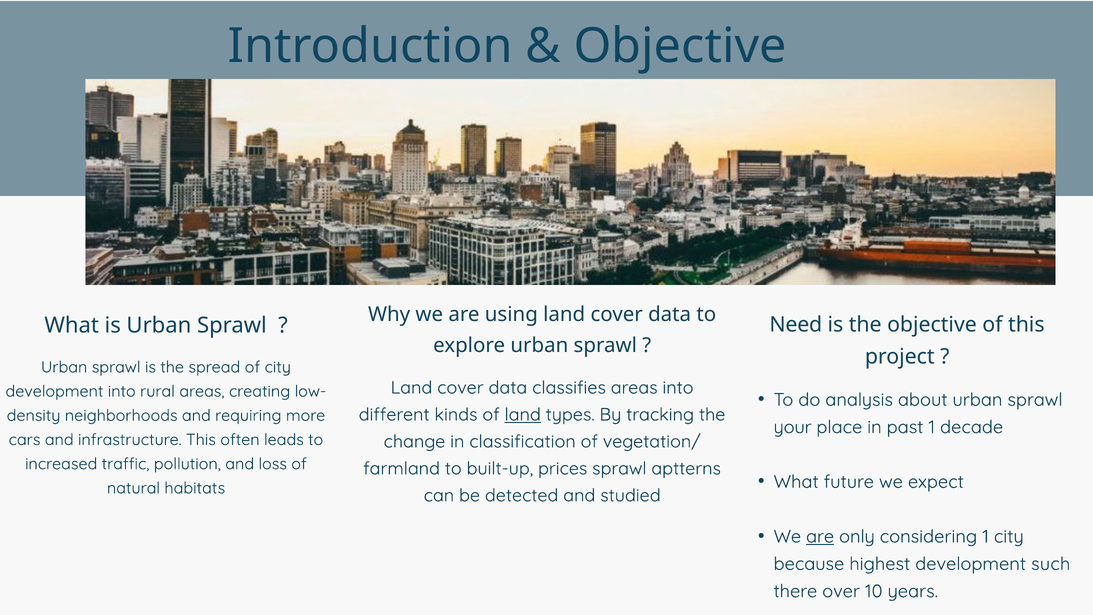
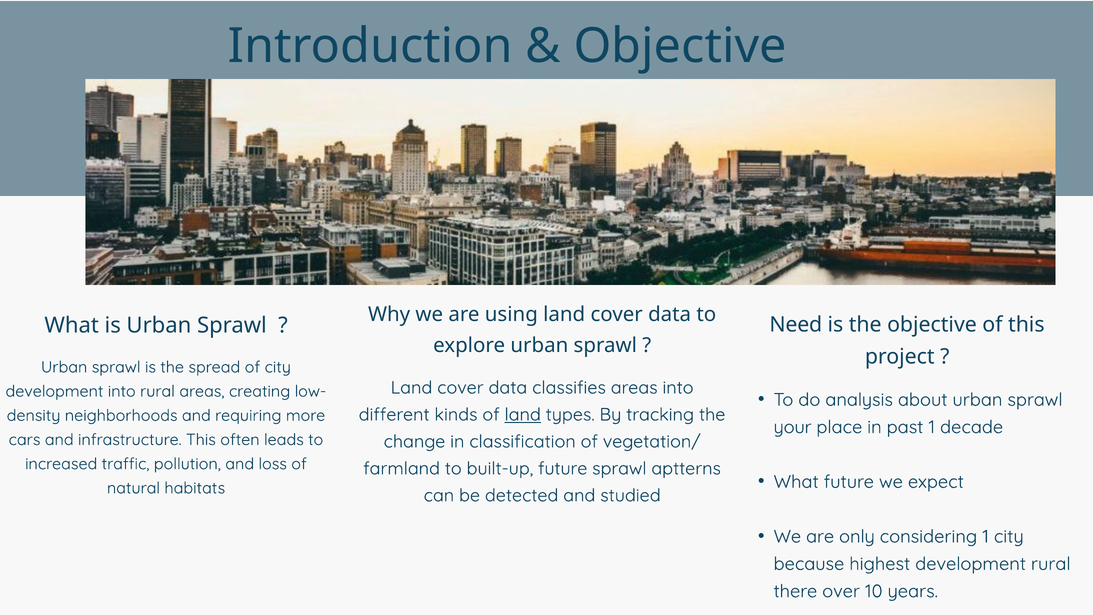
built-up prices: prices -> future (563, 468)
are underline: present -> none (820, 536)
development such: such -> rural (1051, 564)
